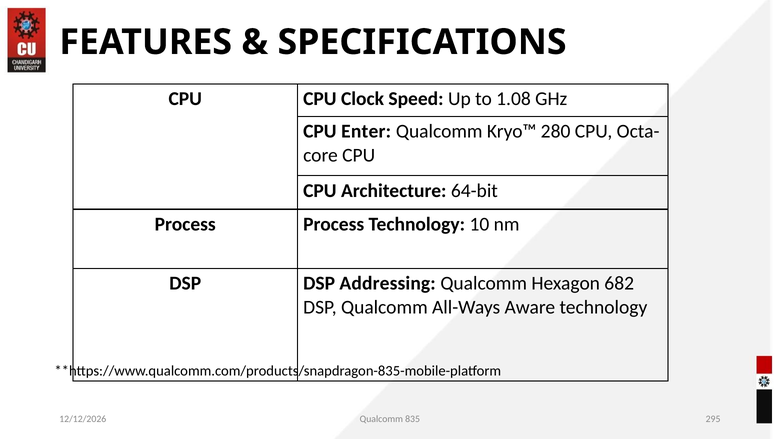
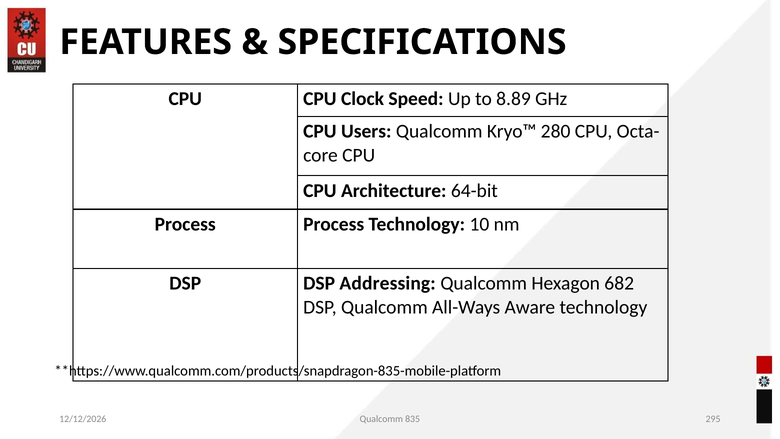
1.08: 1.08 -> 8.89 (514, 99)
Enter: Enter -> Users (366, 131)
